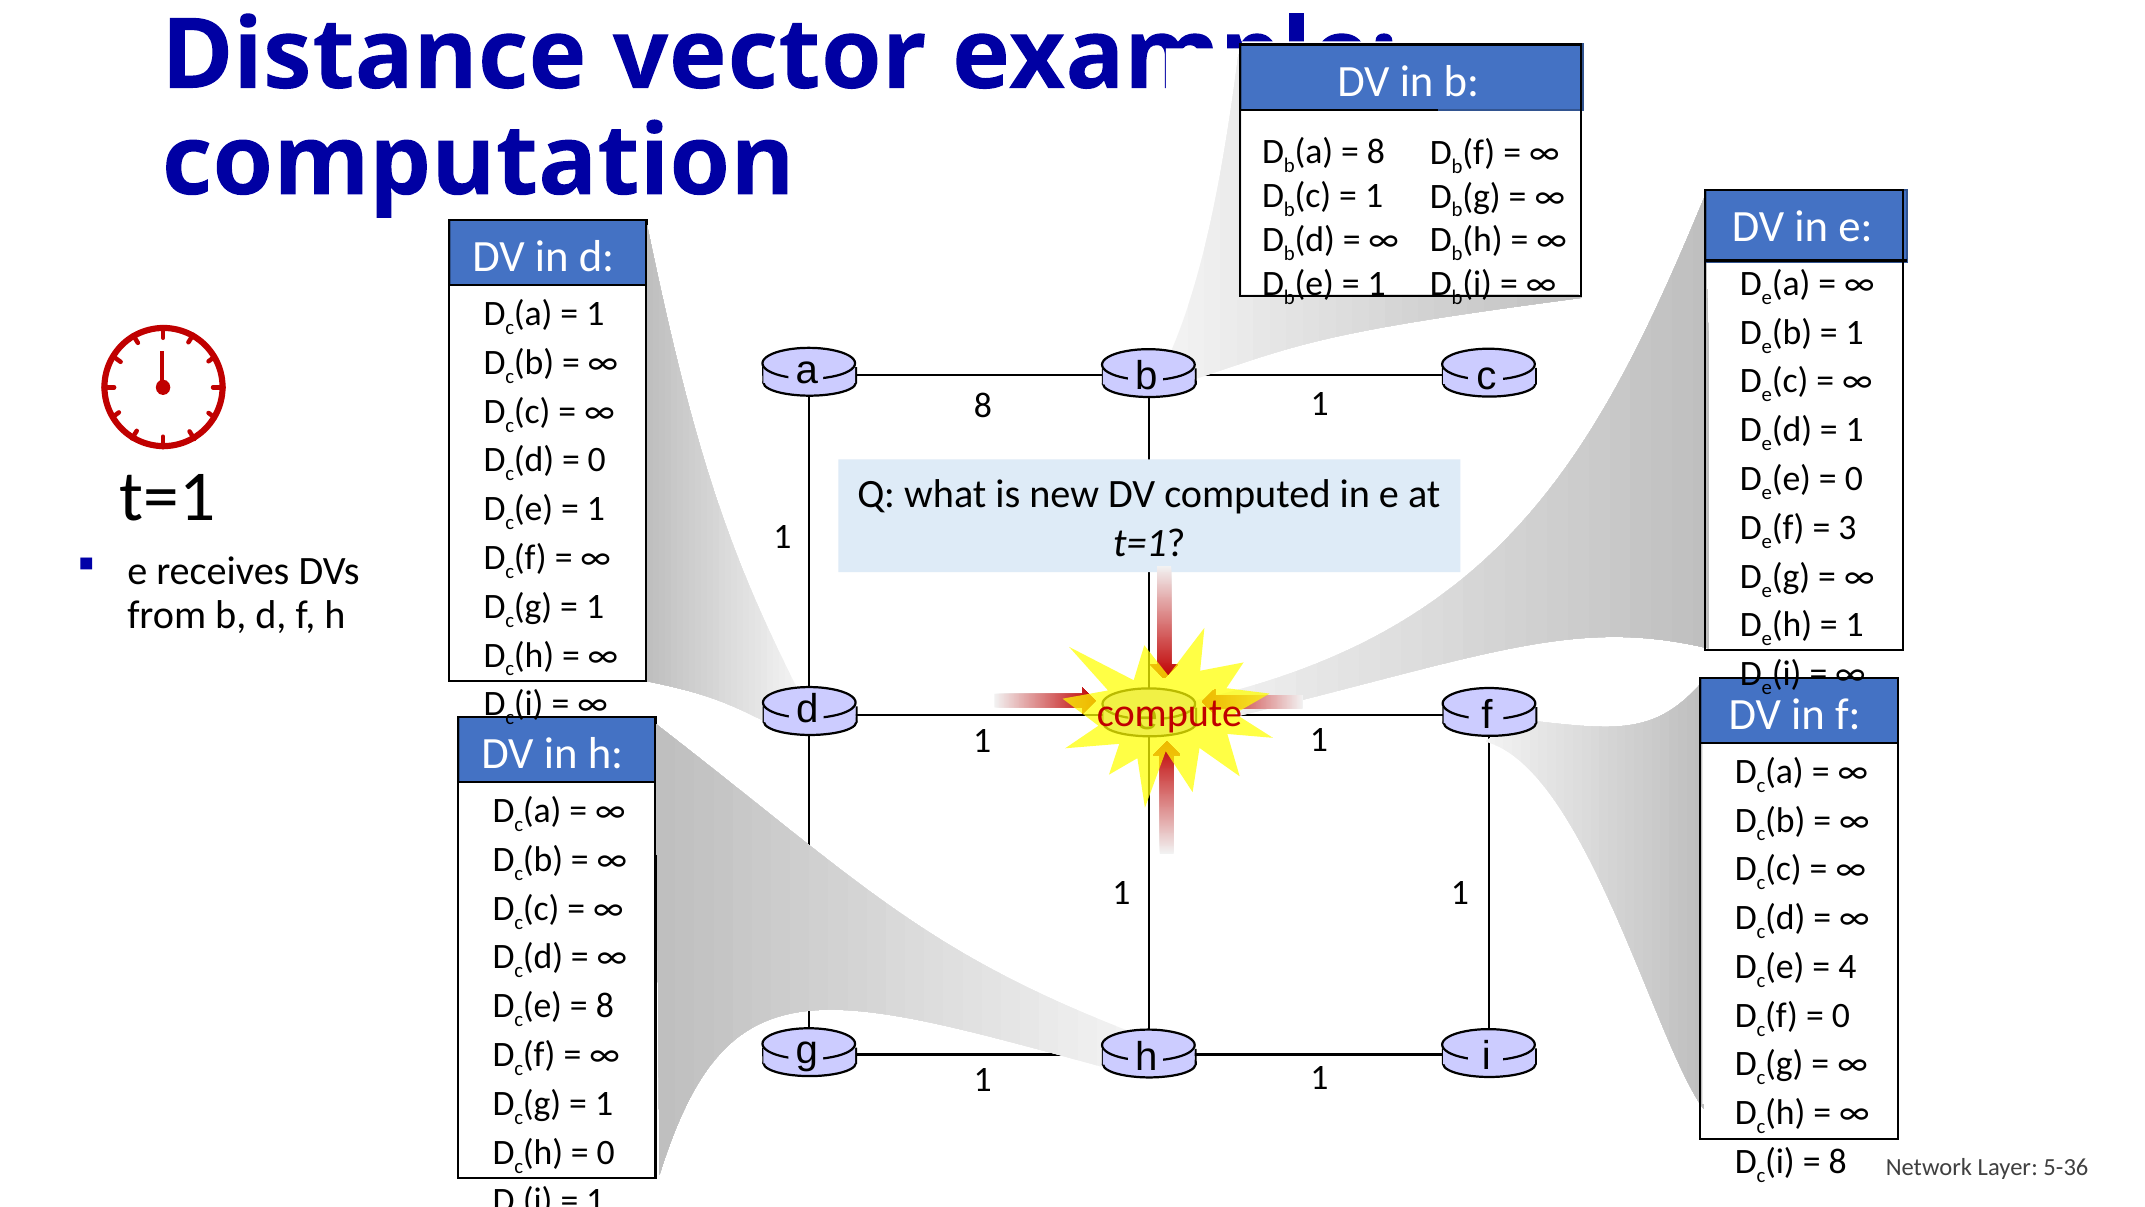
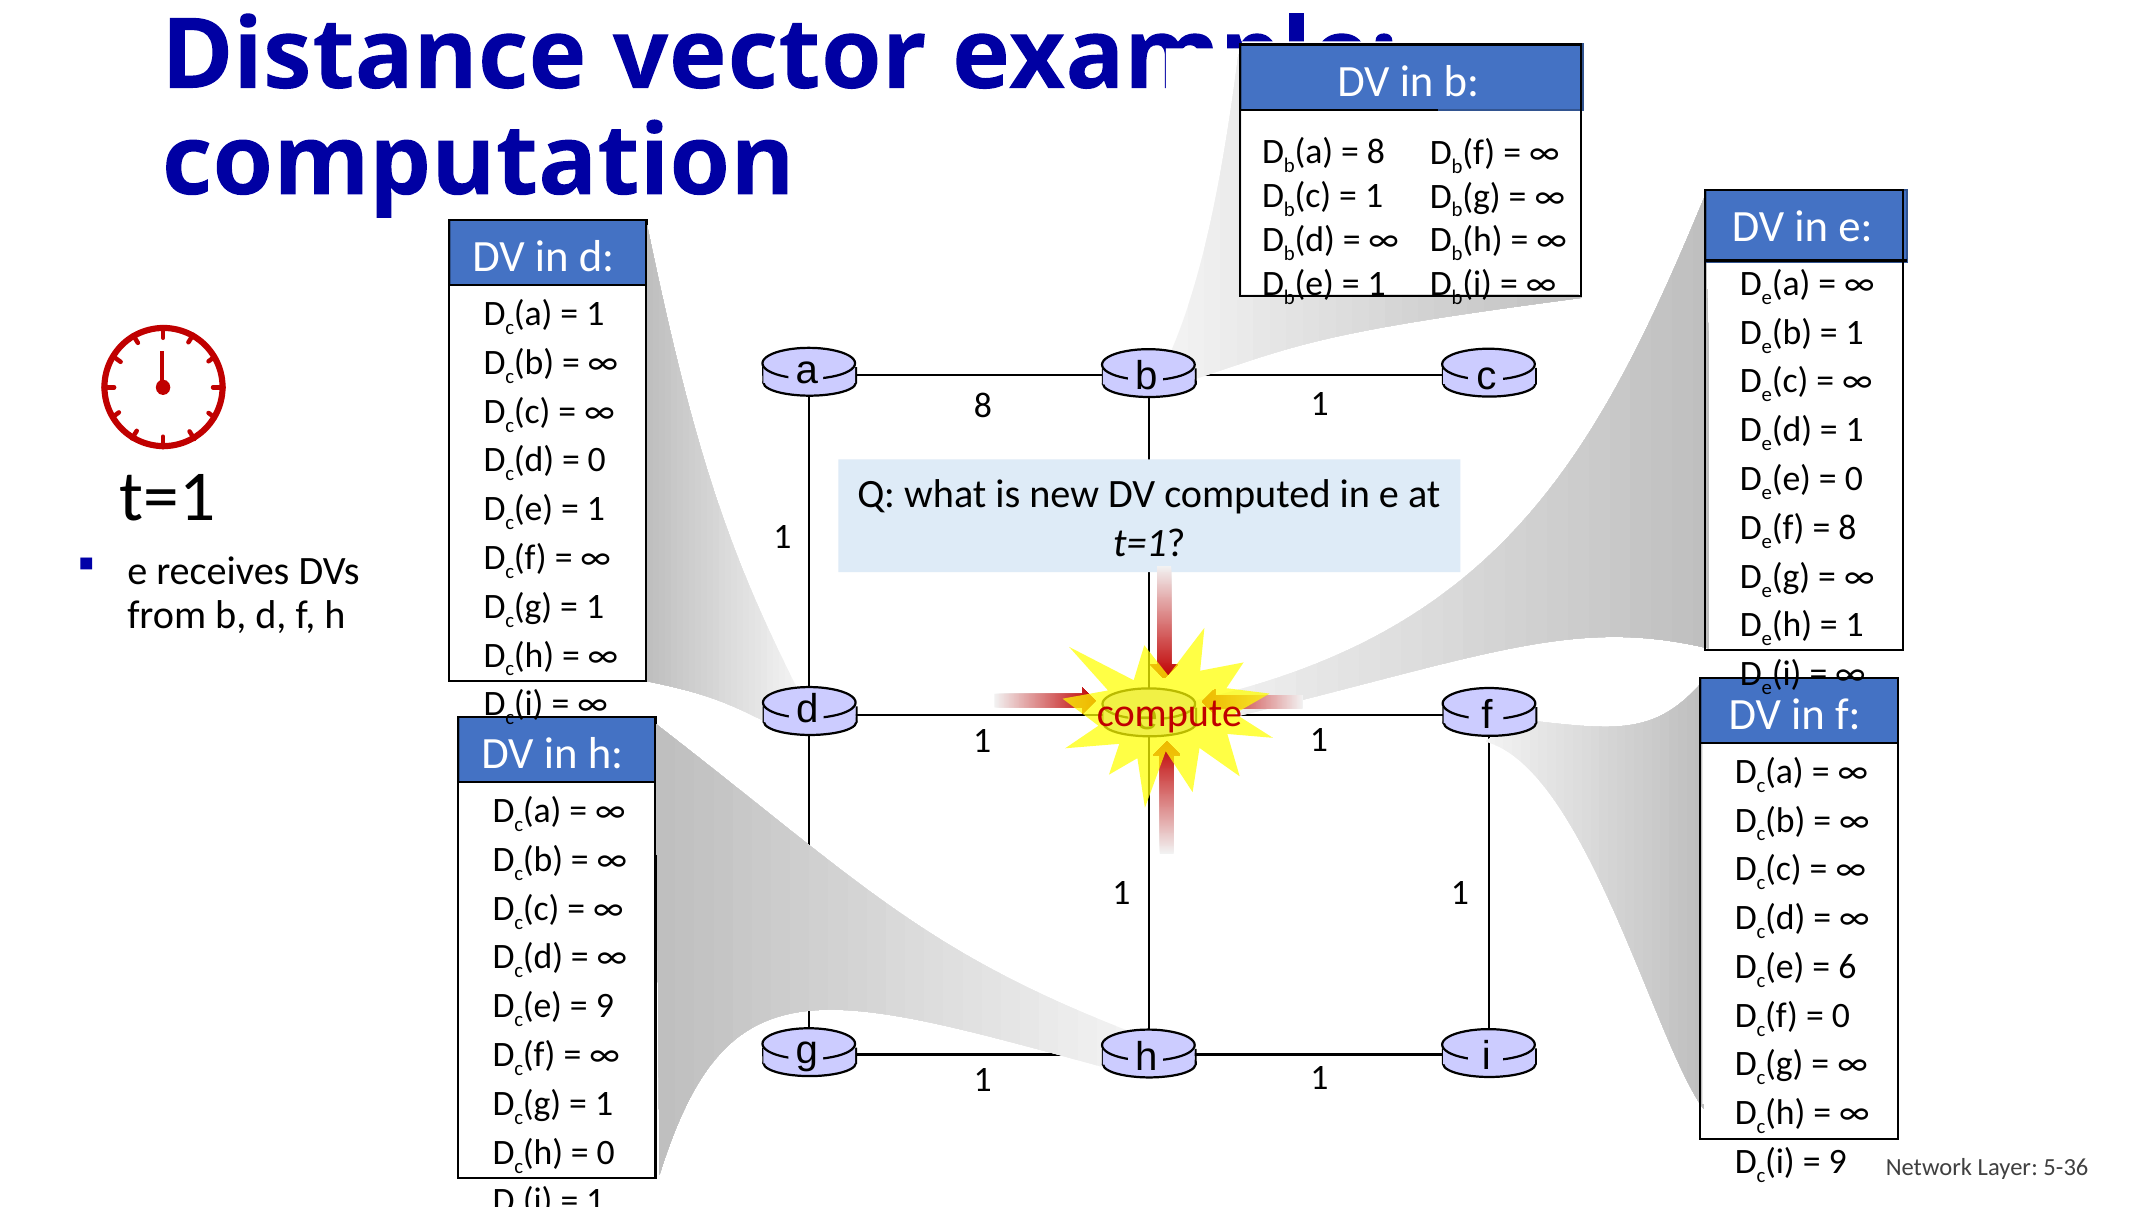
3: 3 -> 8 (1847, 527)
4: 4 -> 6 (1847, 966)
8: 8 -> 9 (605, 1006)
8: 8 -> 9 (1838, 1161)
